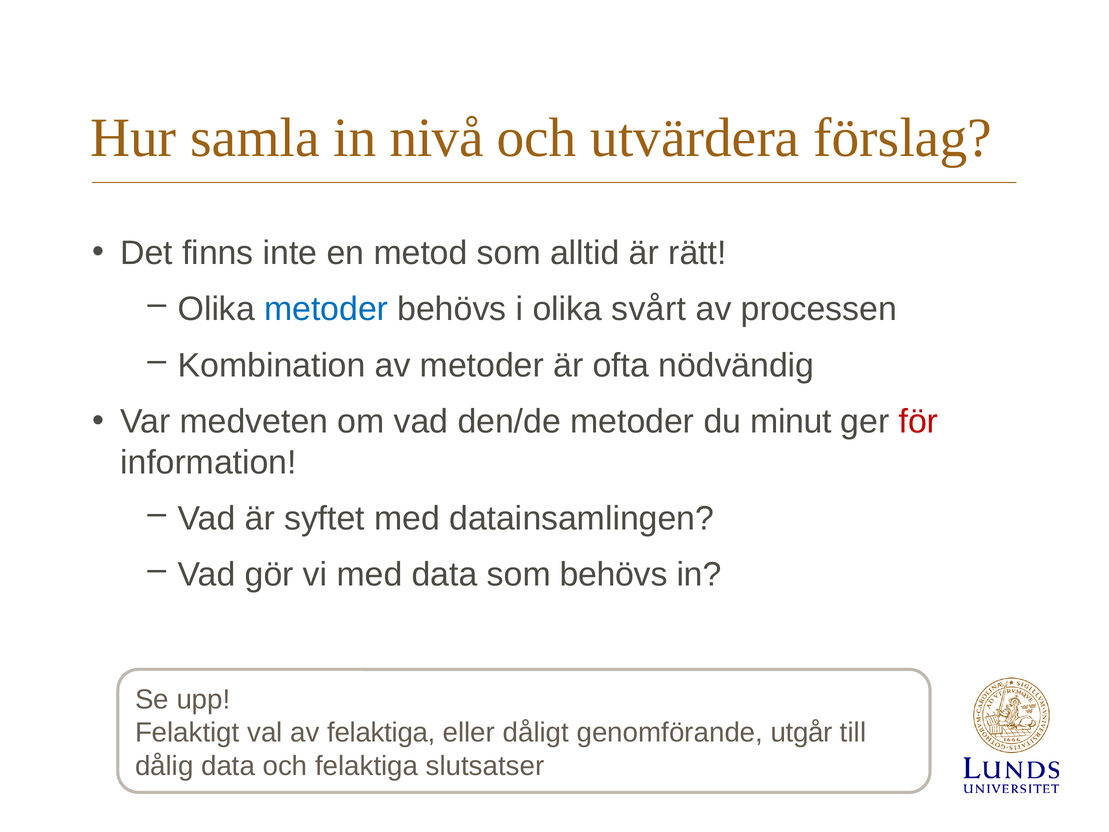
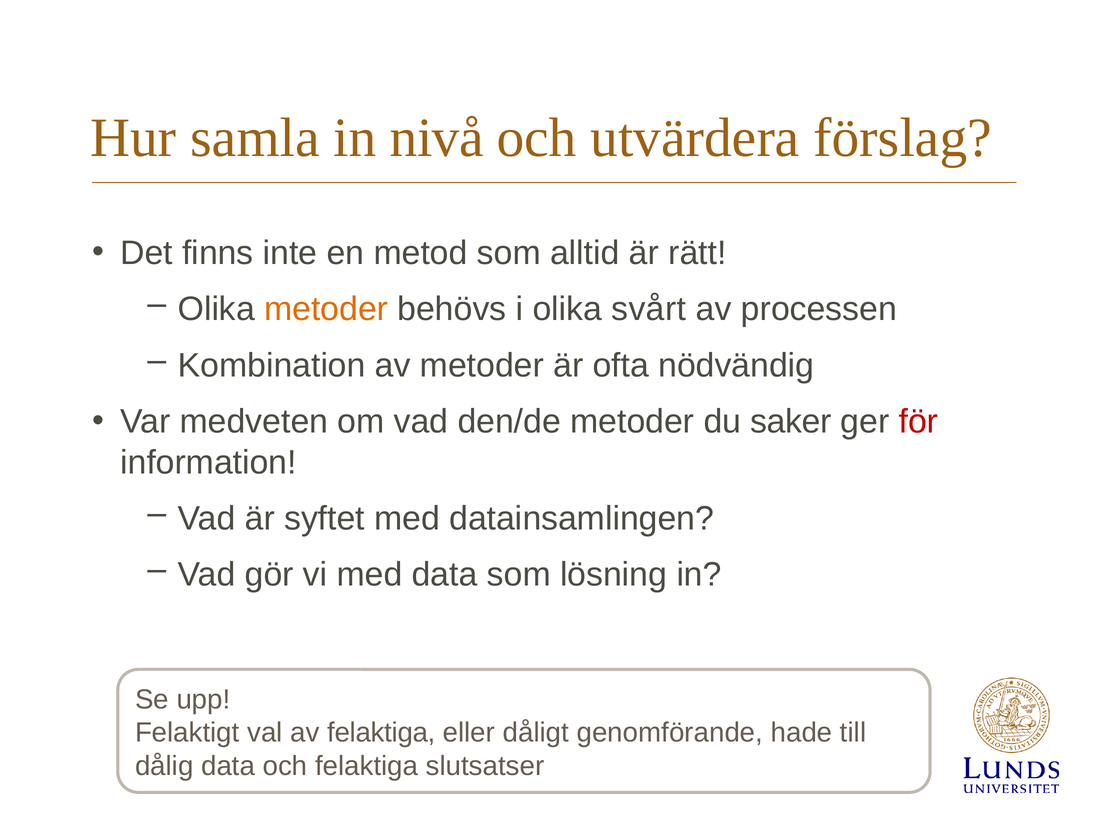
metoder colour: blue -> orange (326, 309)
minut: minut -> saker (791, 422)
som behövs: behövs -> lösning (614, 575)
utgår: utgår -> hade (802, 733)
